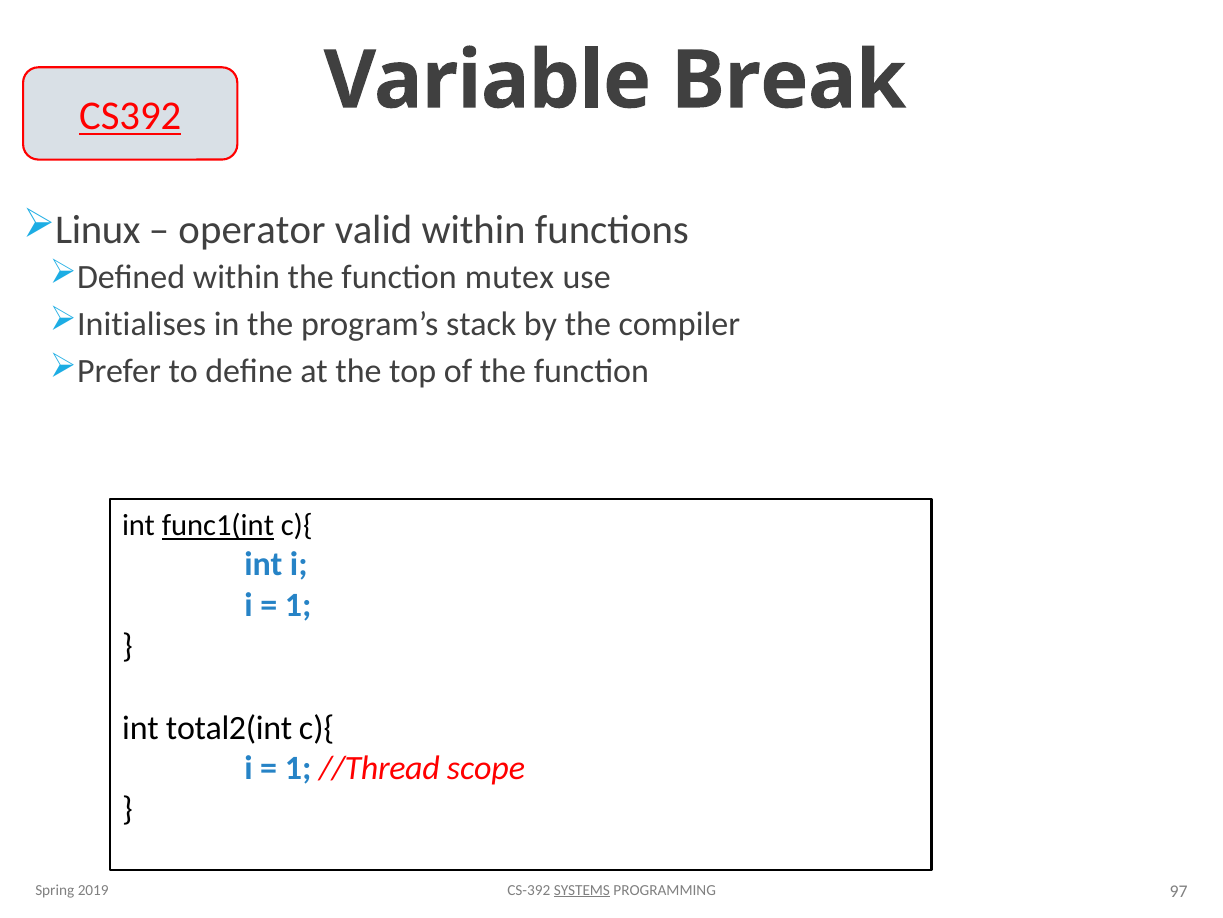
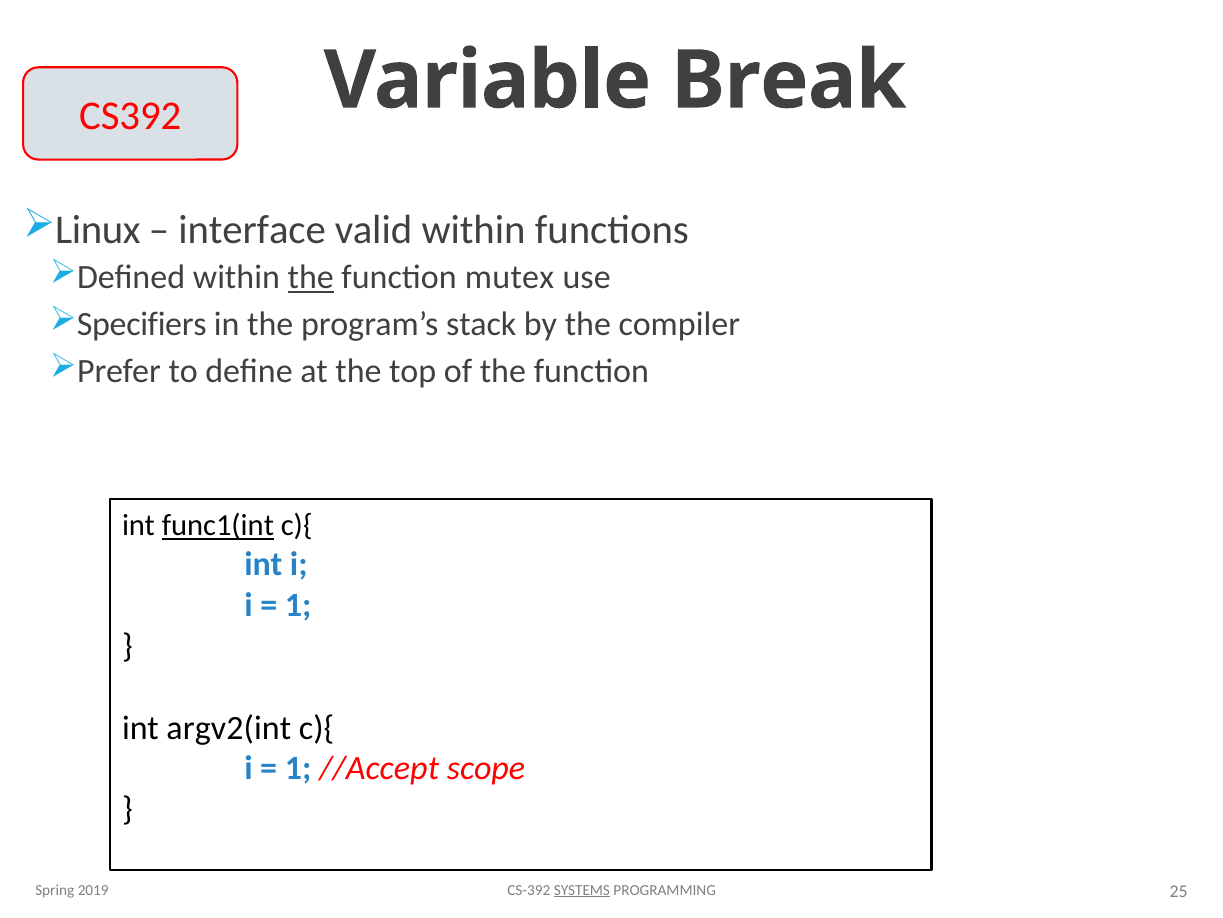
CS392 underline: present -> none (130, 116)
operator: operator -> interface (252, 230)
the underline: none -> present (311, 277)
Initialises: Initialises -> Specifiers (142, 324)
total2(int: total2(int -> argv2(int (229, 727)
//Thread: //Thread -> //Accept (379, 768)
97: 97 -> 25 (1179, 890)
